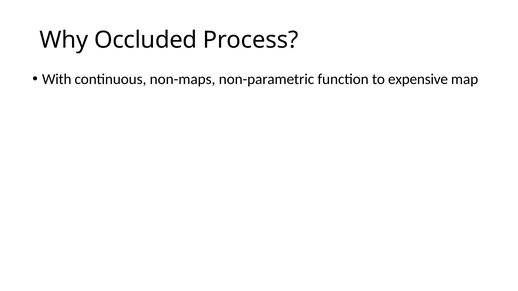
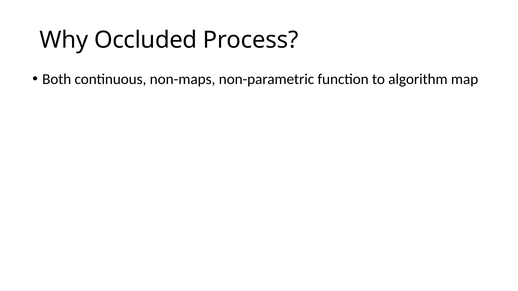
With: With -> Both (57, 79)
expensive: expensive -> algorithm (418, 79)
